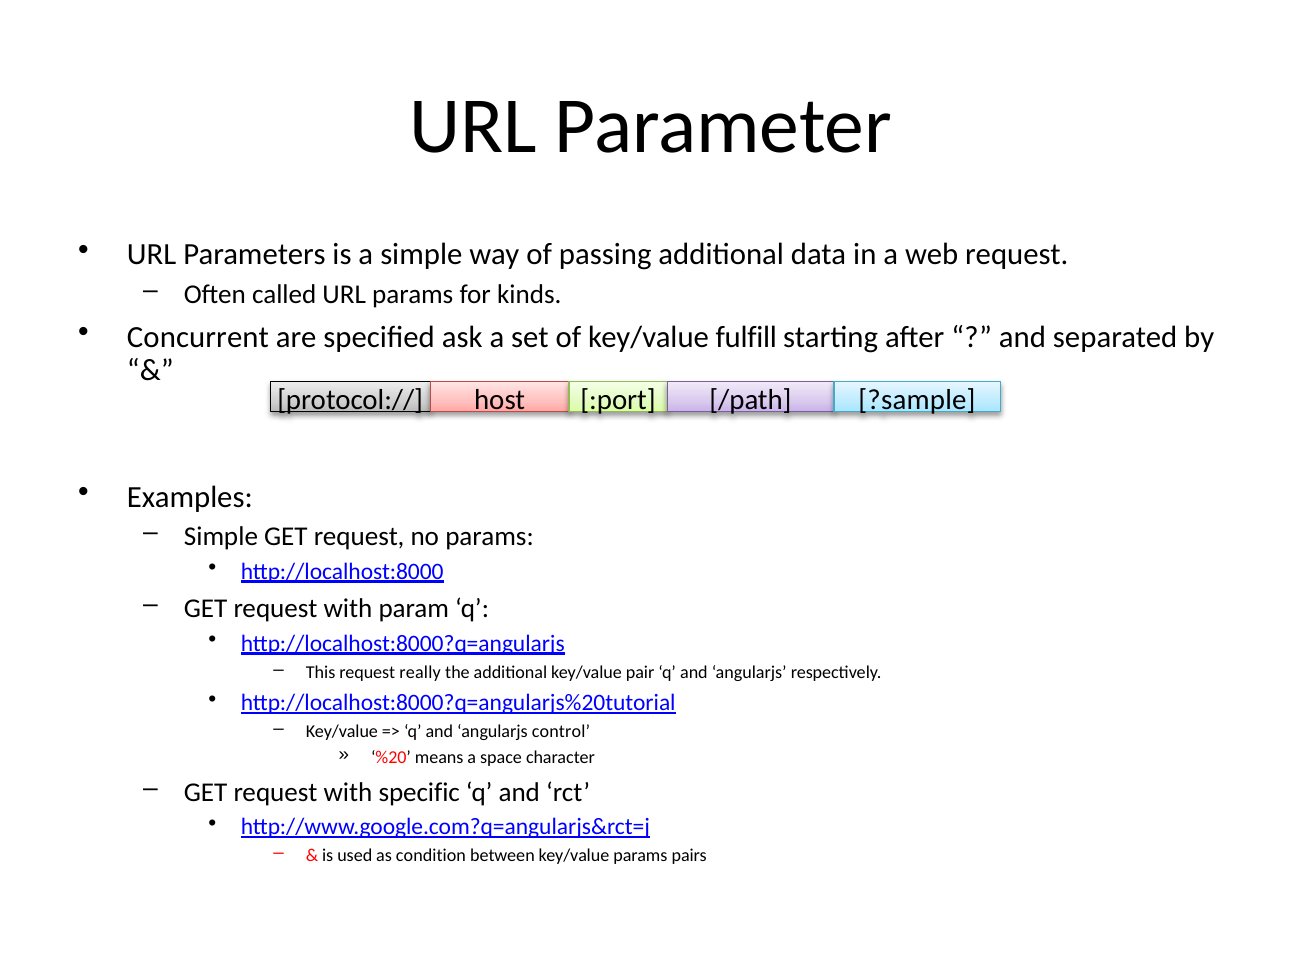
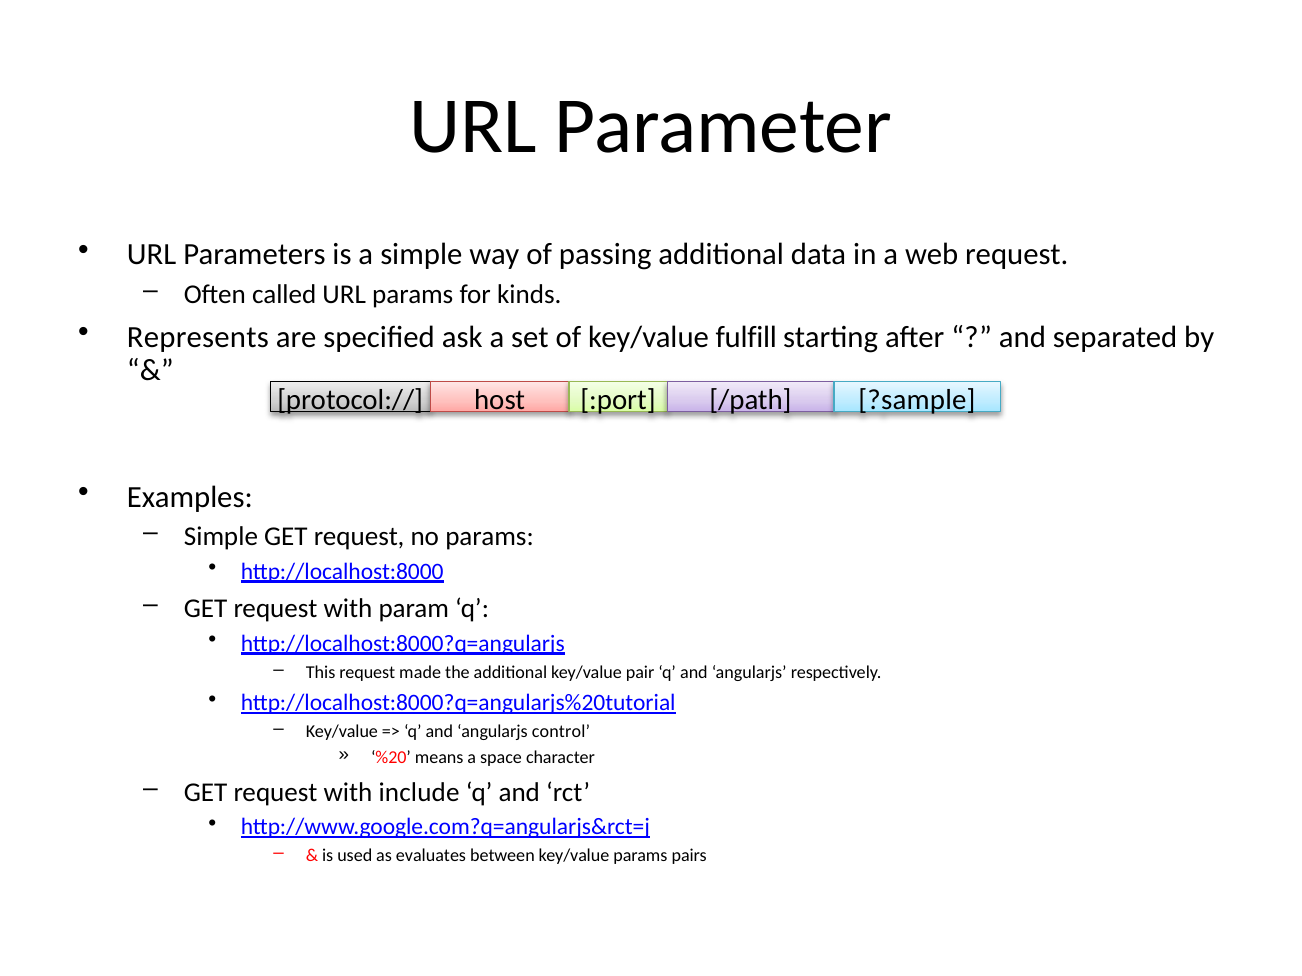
Concurrent: Concurrent -> Represents (198, 337)
really: really -> made (420, 672)
specific: specific -> include (419, 793)
condition: condition -> evaluates (431, 856)
